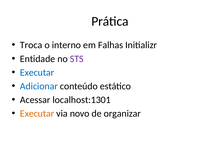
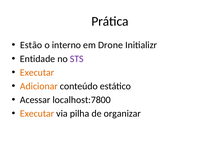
Troca: Troca -> Estão (31, 45)
Falhas: Falhas -> Drone (110, 45)
Executar colour: blue -> orange (37, 72)
Adicionar colour: blue -> orange (39, 86)
localhost:1301: localhost:1301 -> localhost:7800 (82, 100)
novo: novo -> pilha (80, 114)
